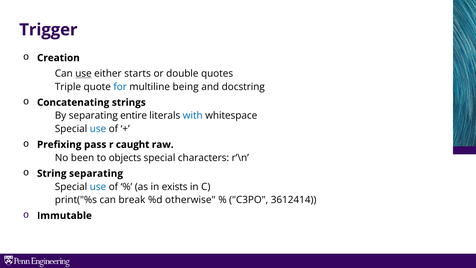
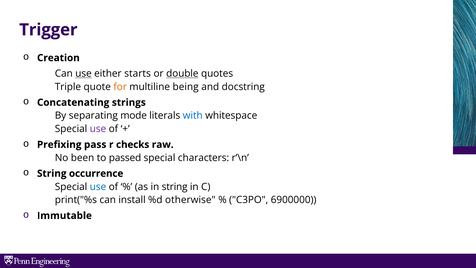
double underline: none -> present (182, 74)
for colour: blue -> orange (120, 87)
entire: entire -> mode (134, 116)
use colour: blue -> purple (98, 129)
caught: caught -> checks (133, 144)
objects: objects -> passed (125, 158)
String separating: separating -> occurrence (96, 173)
in exists: exists -> string (175, 187)
break: break -> install (132, 200)
3612414: 3612414 -> 6900000 (294, 200)
